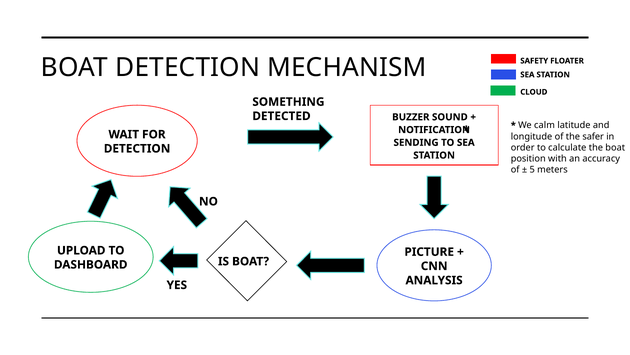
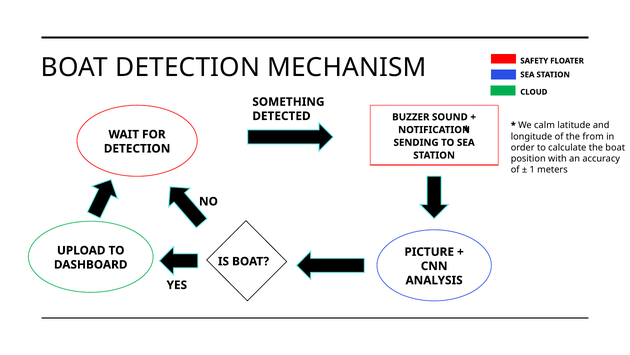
safer: safer -> from (593, 136)
5: 5 -> 1 (532, 169)
